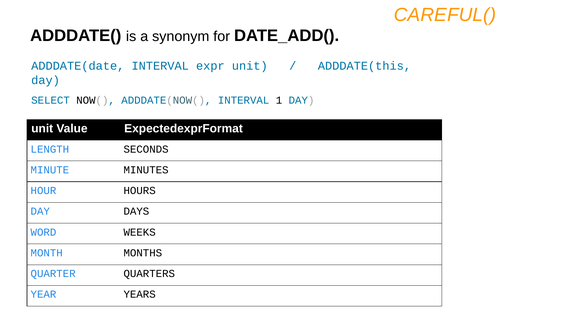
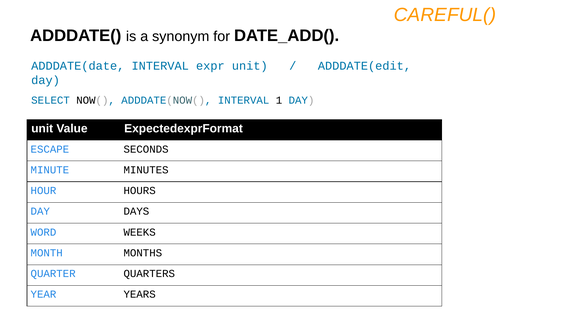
ADDDATE(this: ADDDATE(this -> ADDDATE(edit (364, 66)
LENGTH: LENGTH -> ESCAPE (50, 149)
